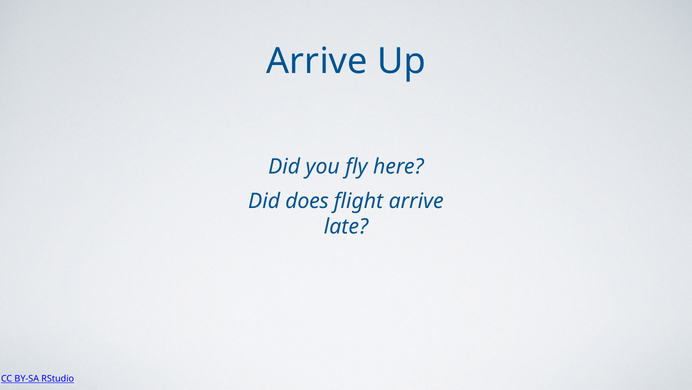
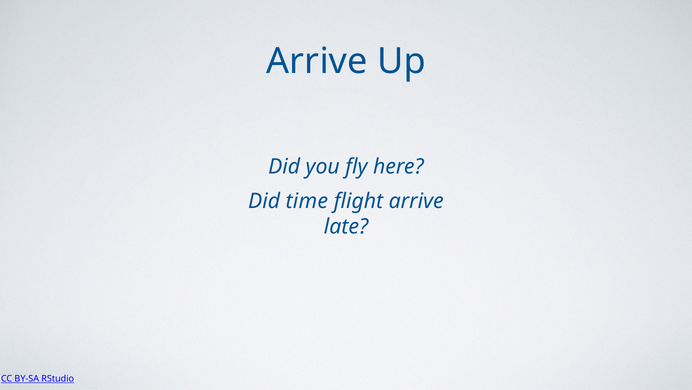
does: does -> time (307, 201)
